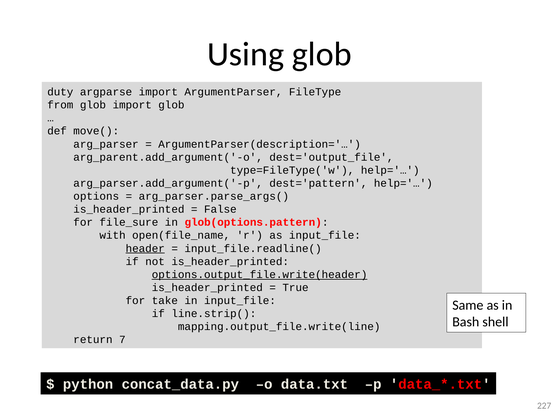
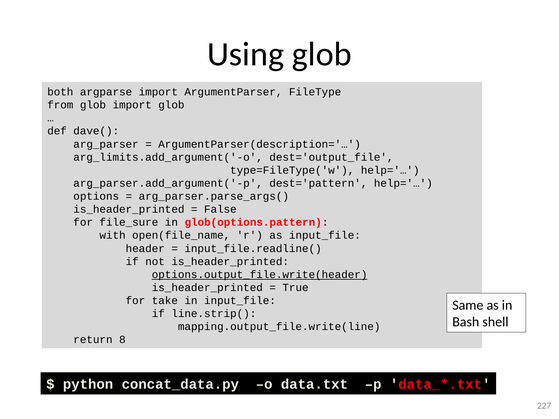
duty: duty -> both (60, 92)
move(: move( -> dave( (96, 131)
arg_parent.add_argument('-o: arg_parent.add_argument('-o -> arg_limits.add_argument('-o (168, 157)
header underline: present -> none (145, 249)
7: 7 -> 8 (122, 340)
